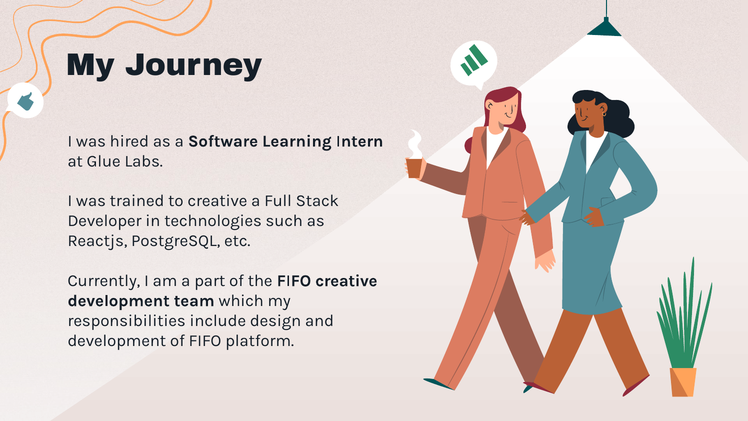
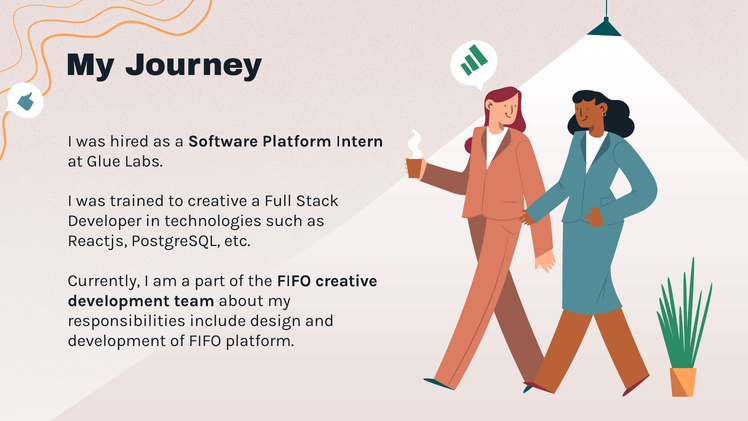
Software Learning: Learning -> Platform (297, 141)
which: which -> about (241, 301)
